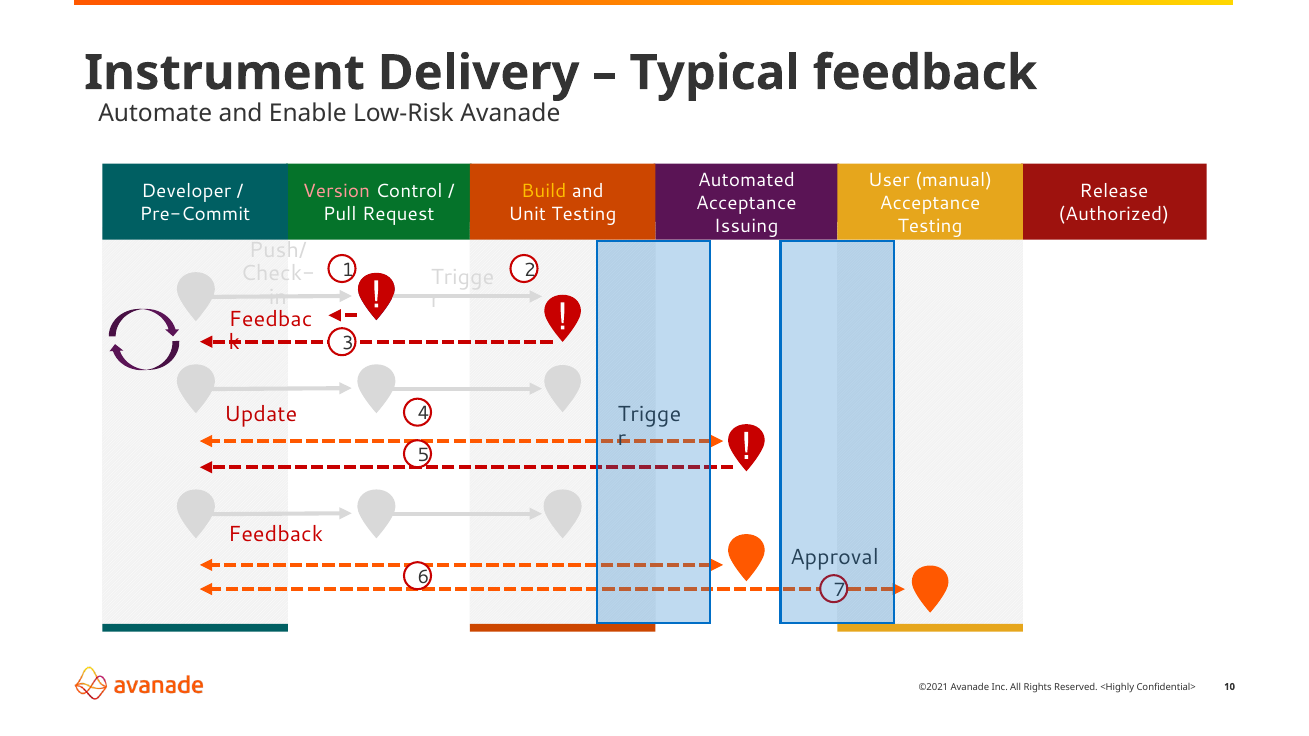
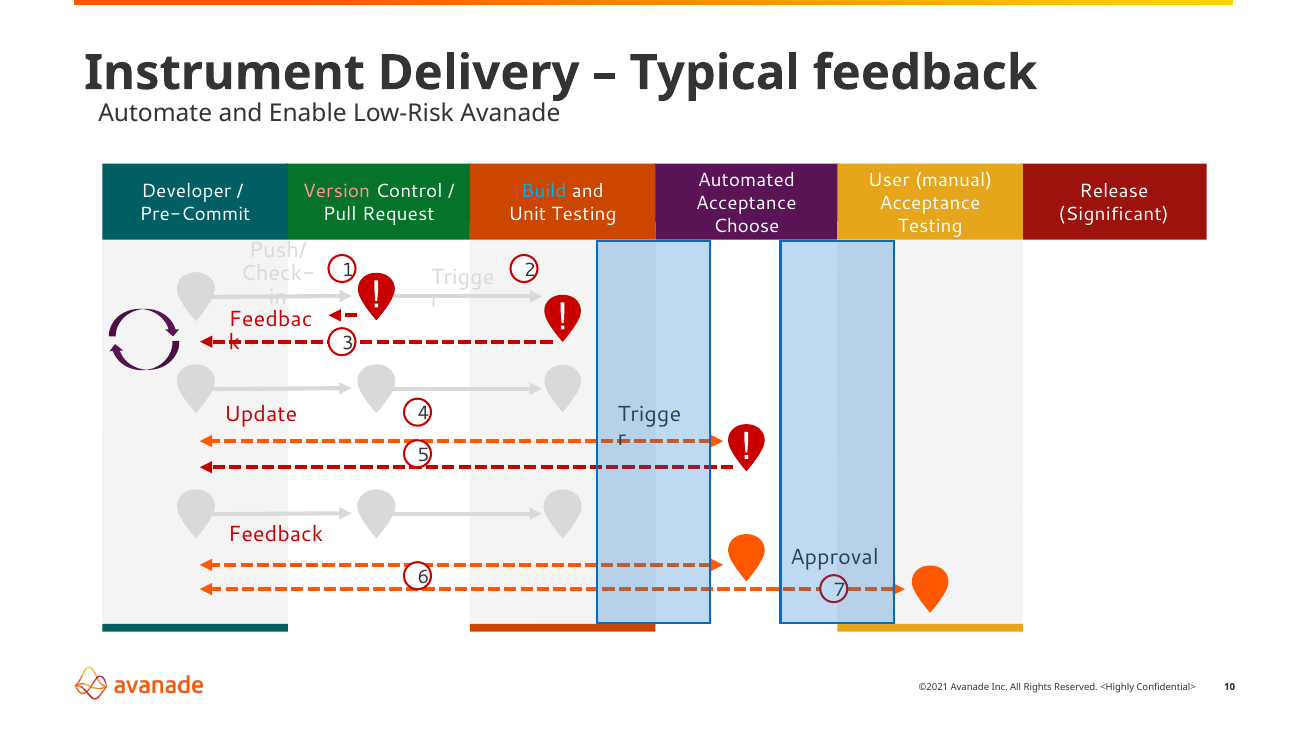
Build colour: yellow -> light blue (544, 192)
Authorized: Authorized -> Significant (1114, 214)
Issuing: Issuing -> Choose (746, 226)
